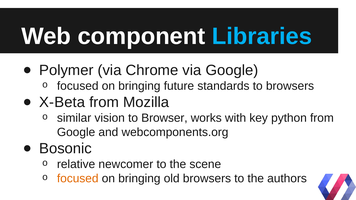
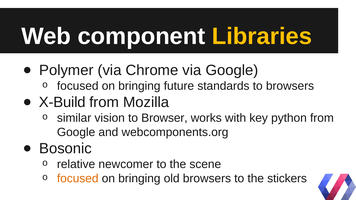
Libraries colour: light blue -> yellow (262, 36)
X-Beta: X-Beta -> X-Build (62, 102)
authors: authors -> stickers (287, 179)
